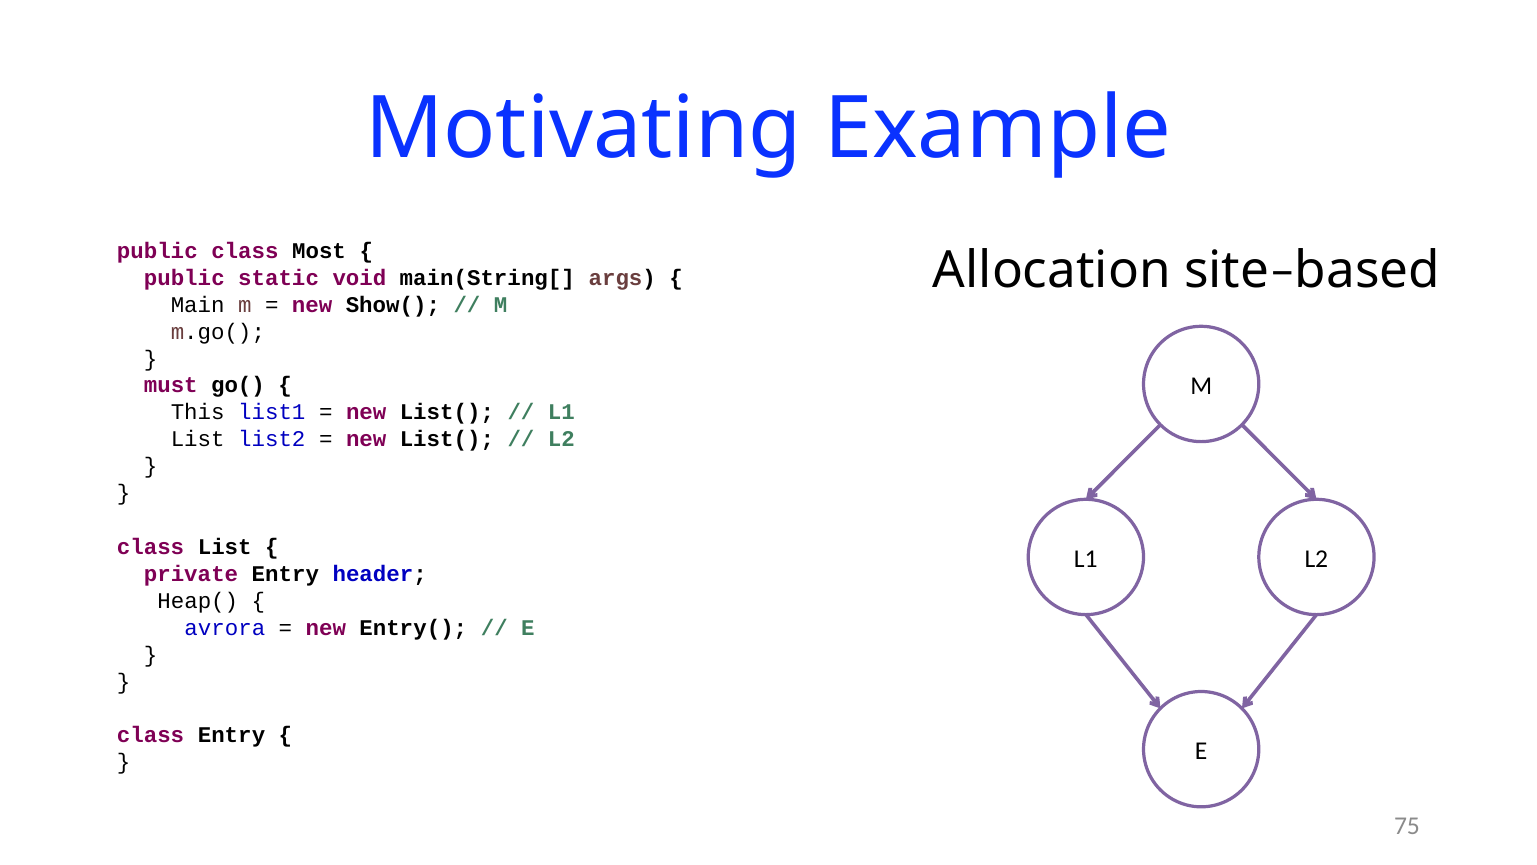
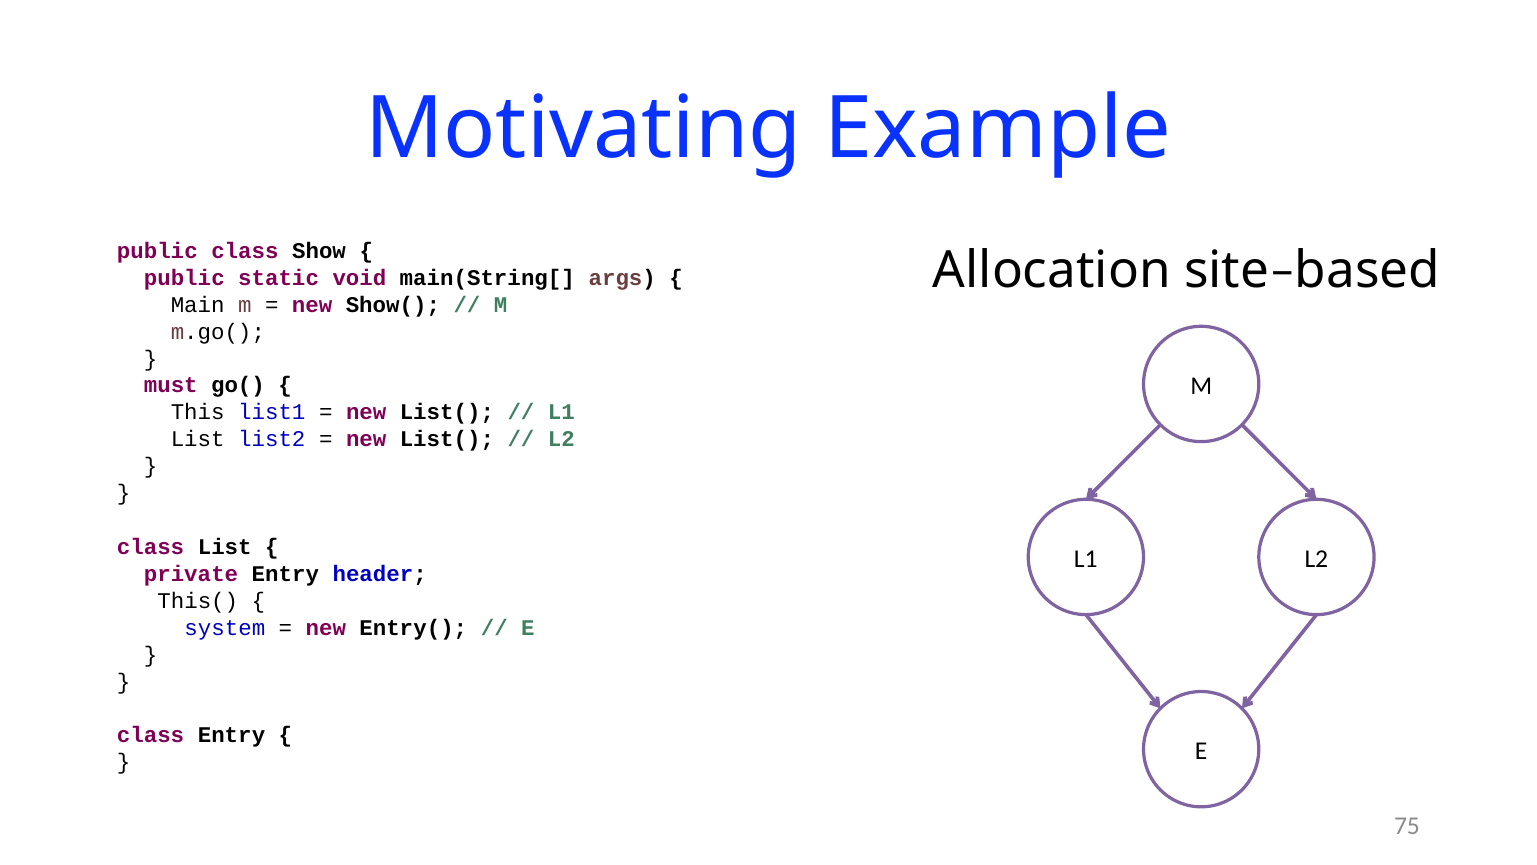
Most: Most -> Show (319, 251)
Heap(: Heap( -> This( (198, 601)
avrora: avrora -> system (225, 628)
